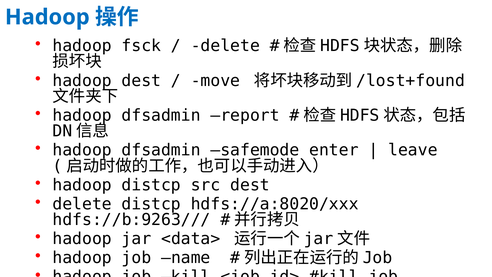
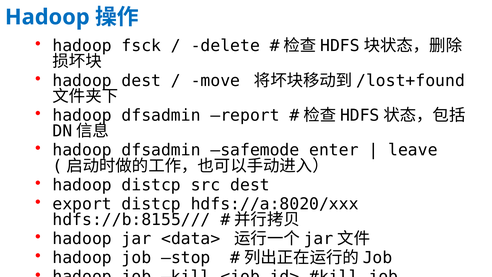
delete: delete -> export (82, 204)
hdfs://b:9263///: hdfs://b:9263/// -> hdfs://b:8155/// (132, 220)
name: name -> stop (186, 258)
